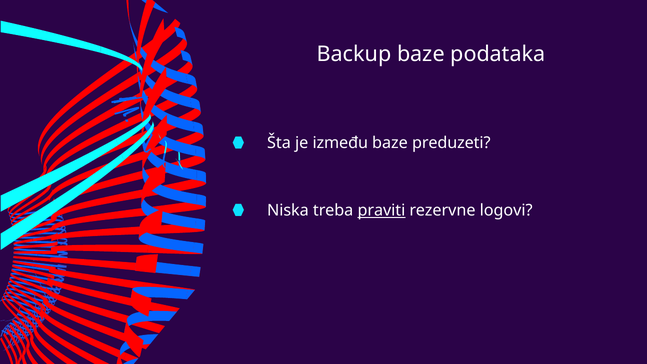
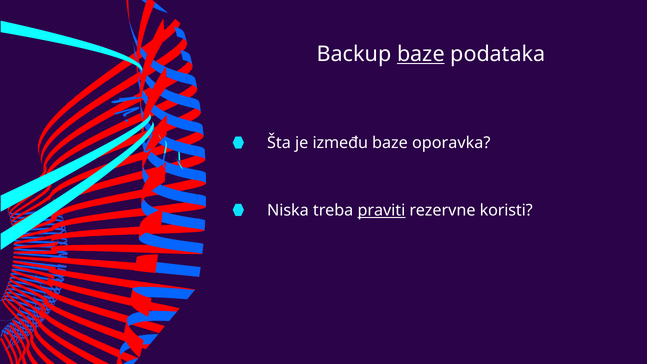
baze underline: none -> present (421, 54)
preduzeti: preduzeti -> oporavka (451, 143)
logovi: logovi -> koristi (506, 210)
